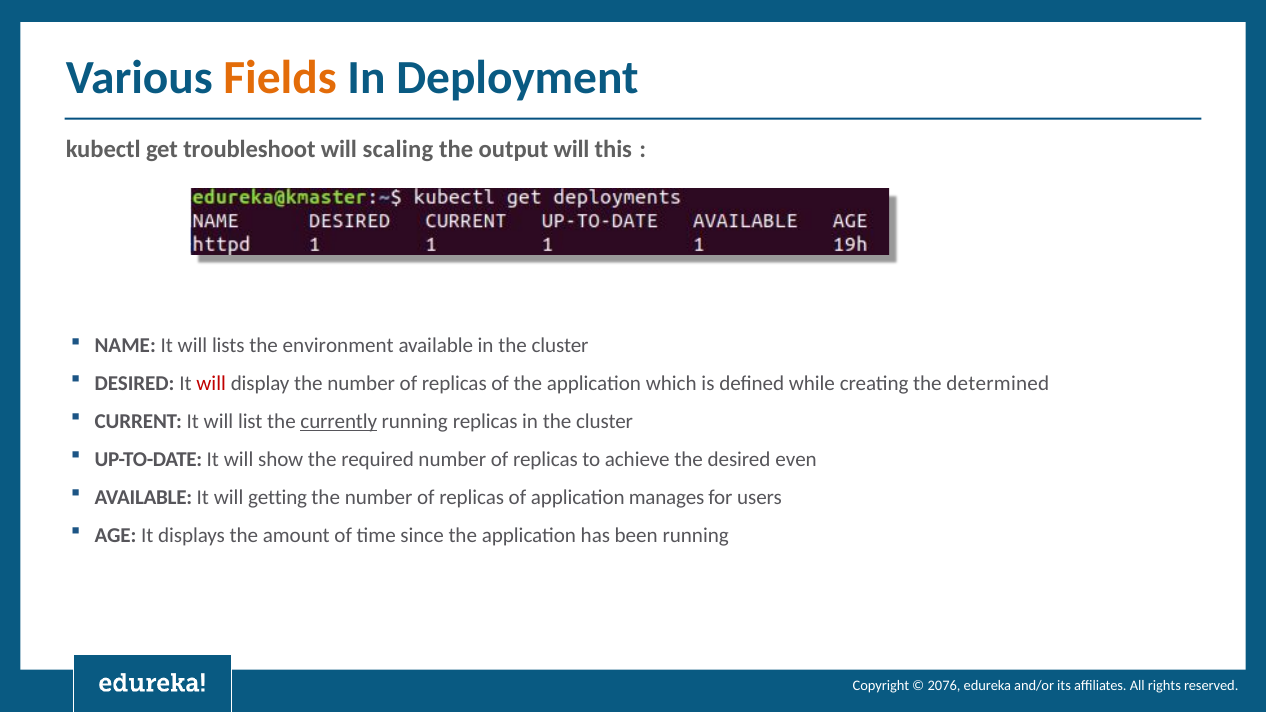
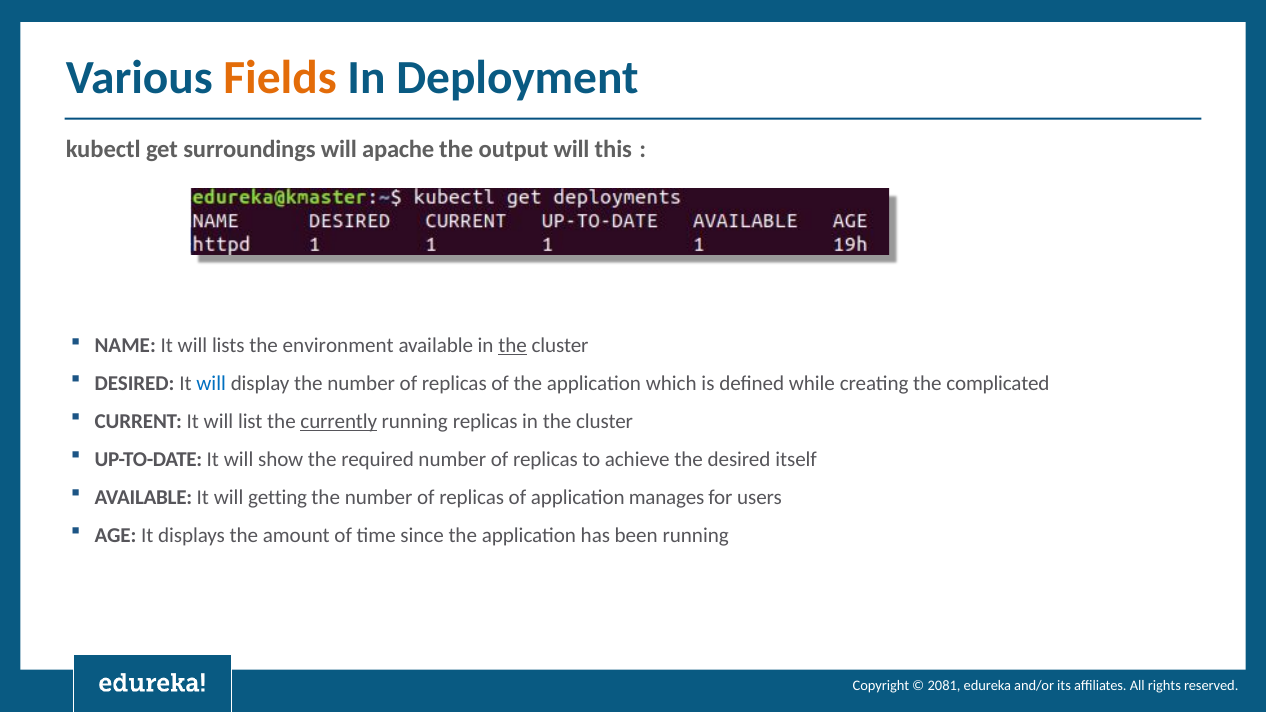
troubleshoot: troubleshoot -> surroundings (249, 149)
scaling: scaling -> apache (398, 149)
the underline: none -> present (513, 346)
will colour: red -> blue (211, 384)
determined: determined -> complicated (998, 384)
even: even -> itself (796, 459)
2076: 2076 -> 2081 (944, 686)
